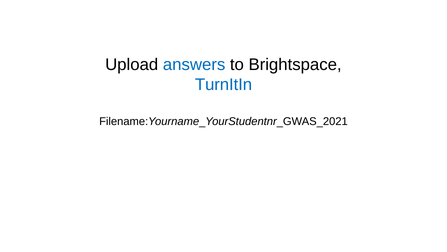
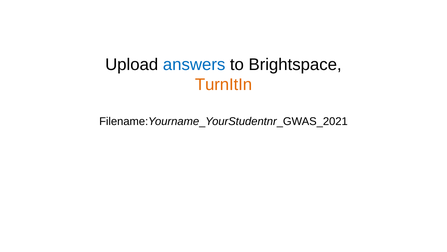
TurnItIn colour: blue -> orange (224, 85)
